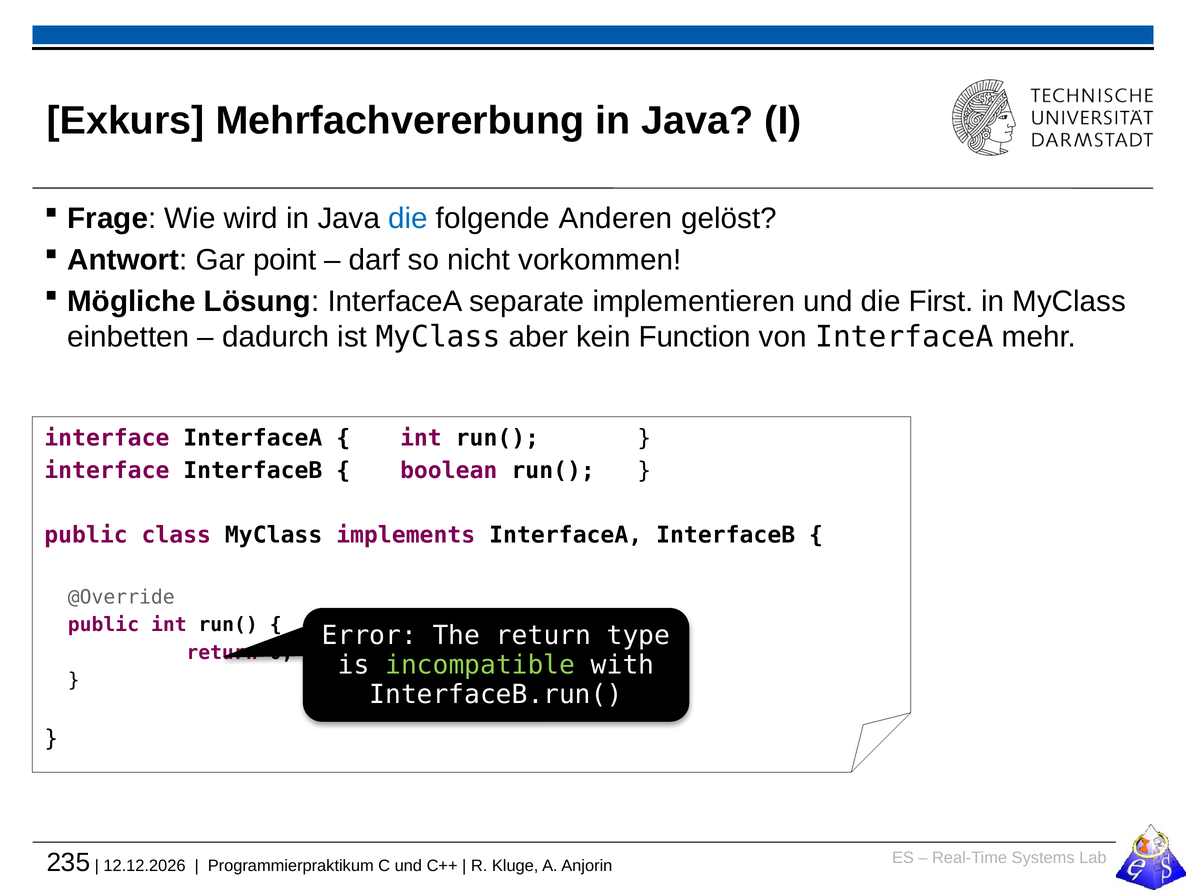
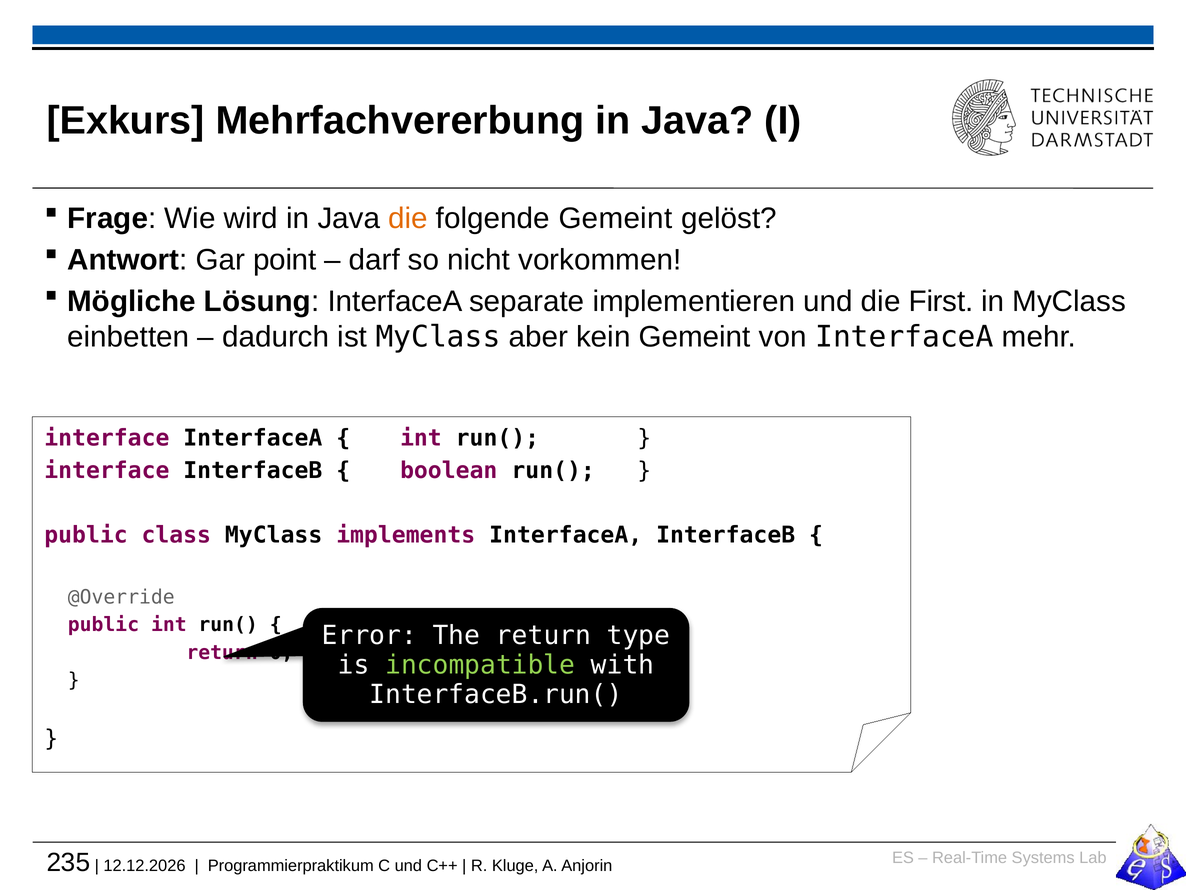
die colour: blue -> orange (408, 218)
folgende Anderen: Anderen -> Gemeint (615, 218)
kein Function: Function -> Gemeint (695, 337)
